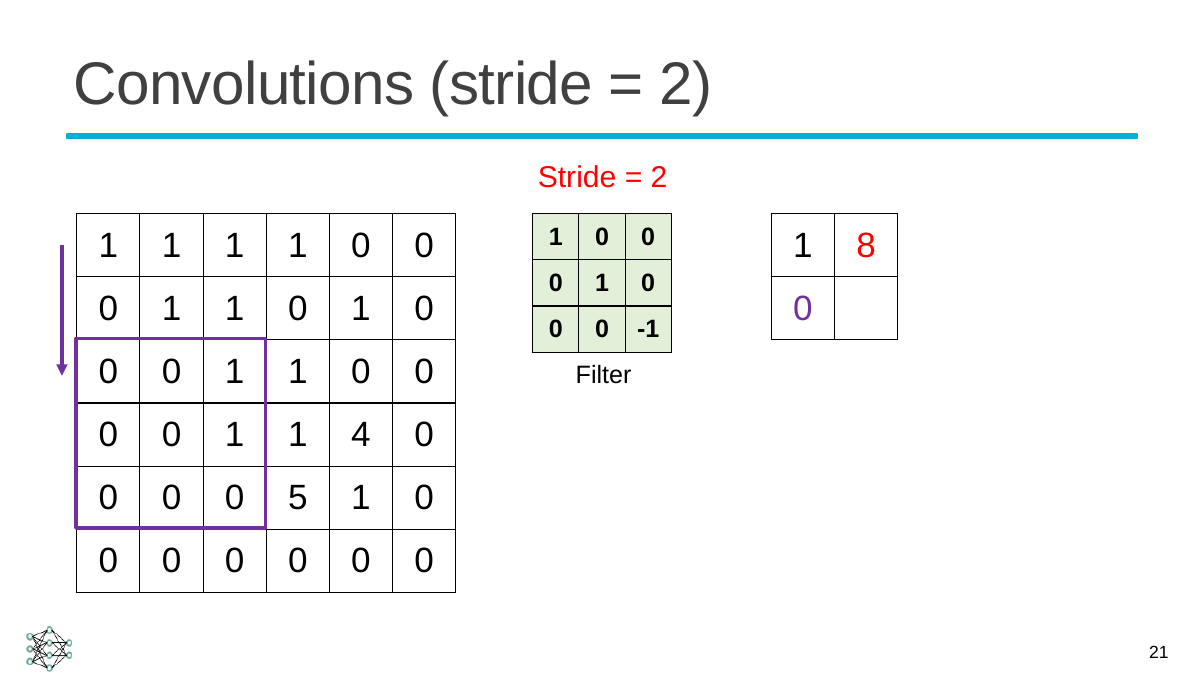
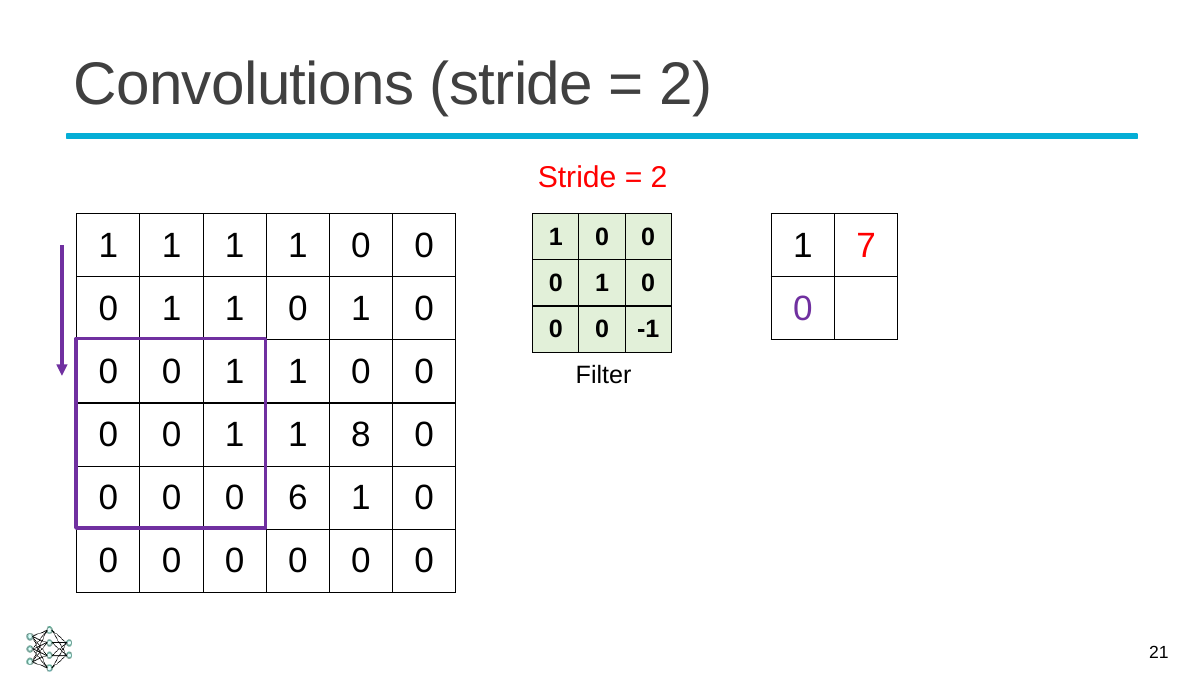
8: 8 -> 7 (866, 246)
4: 4 -> 8 (361, 435)
5: 5 -> 6 (298, 498)
